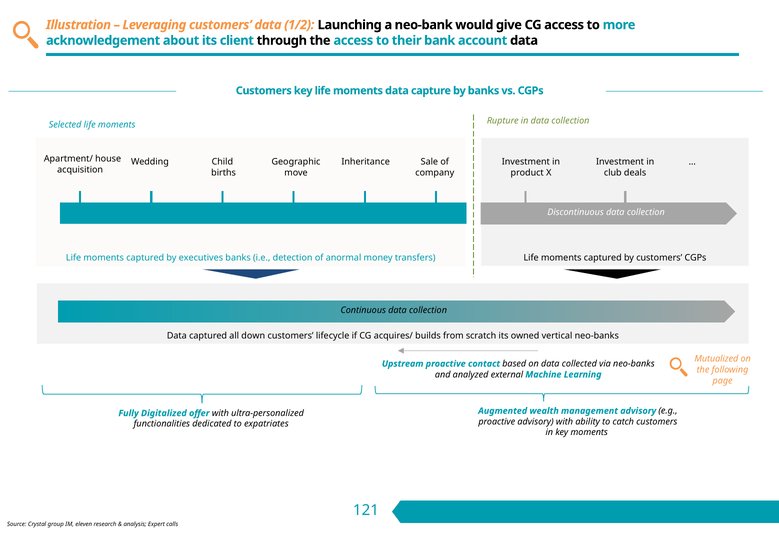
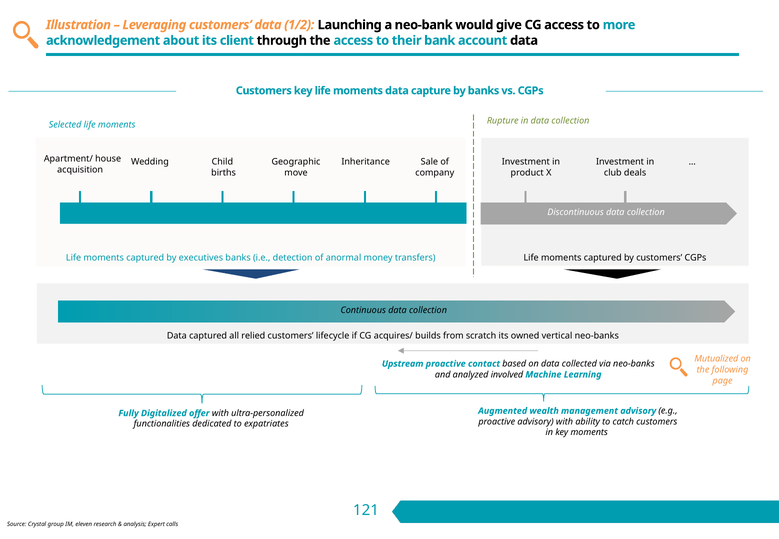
down: down -> relied (253, 336)
external: external -> involved (507, 375)
